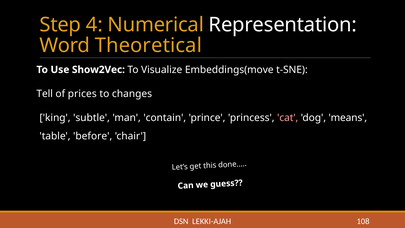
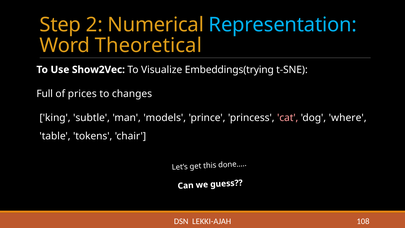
4: 4 -> 2 (94, 25)
Representation colour: white -> light blue (283, 25)
Embeddings(move: Embeddings(move -> Embeddings(trying (229, 70)
Tell: Tell -> Full (45, 94)
contain: contain -> models (165, 118)
means: means -> where (348, 118)
before: before -> tokens (93, 136)
